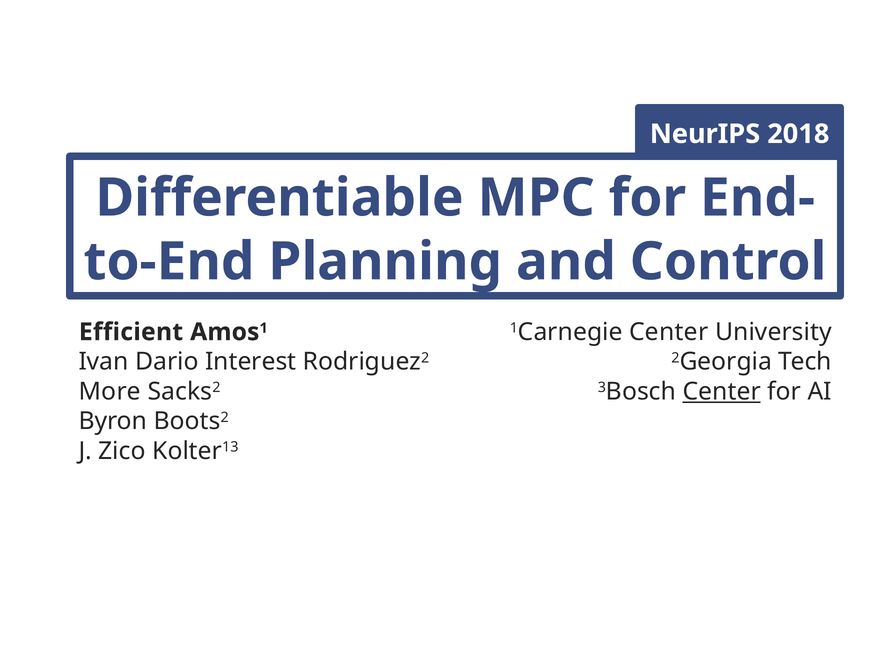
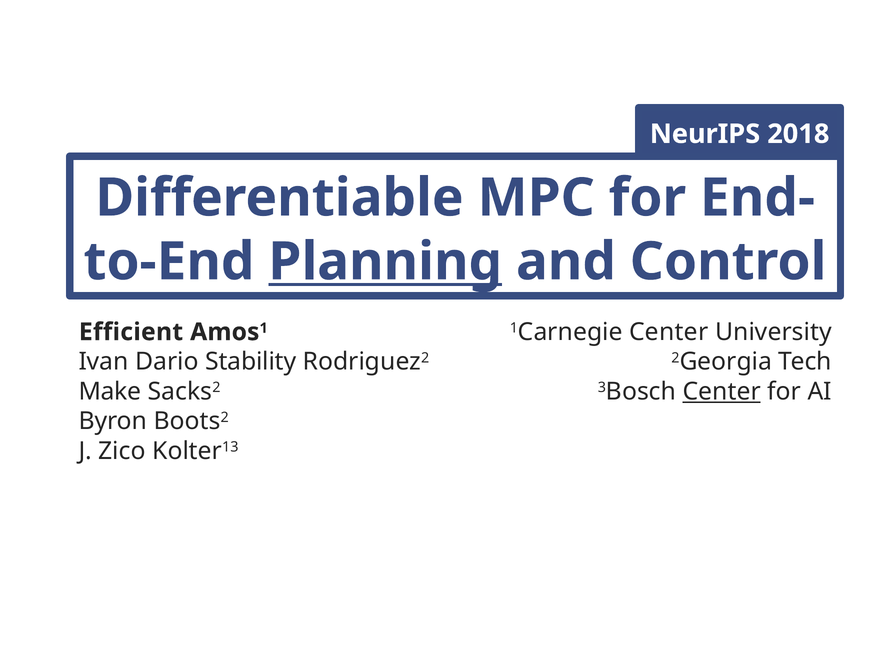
Planning underline: none -> present (385, 262)
Interest: Interest -> Stability (251, 362)
More: More -> Make (110, 392)
